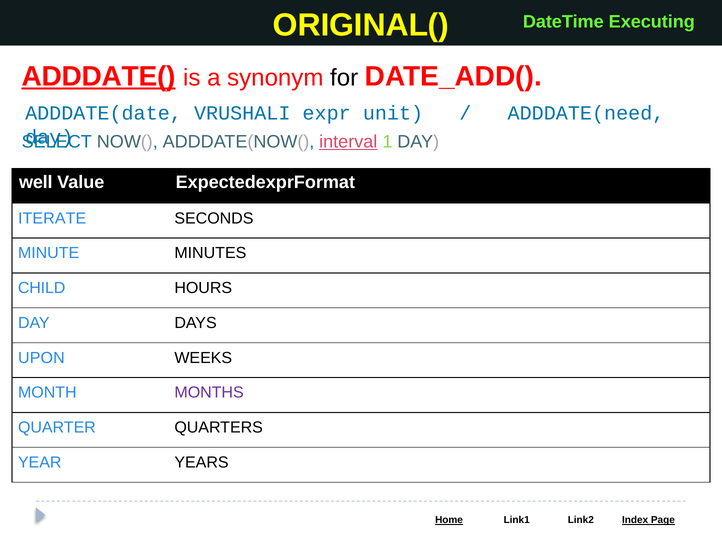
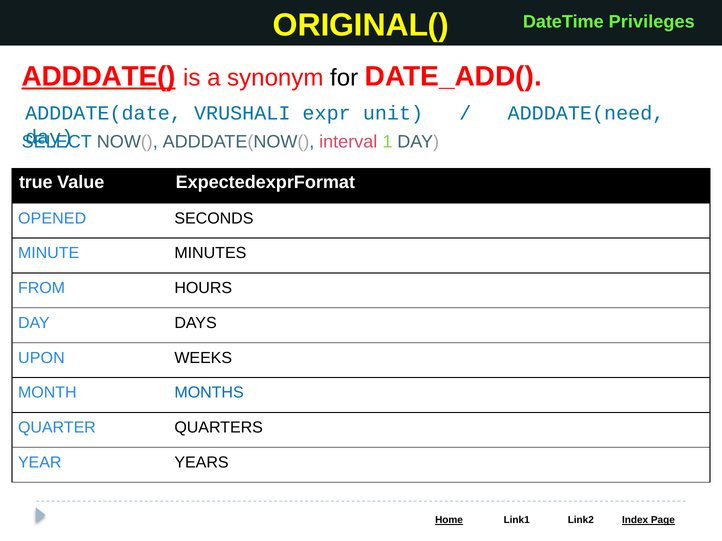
Executing: Executing -> Privileges (652, 22)
interval underline: present -> none (348, 142)
well: well -> true (36, 183)
ITERATE: ITERATE -> OPENED (52, 219)
CHILD: CHILD -> FROM (42, 288)
MONTHS colour: purple -> blue (209, 393)
